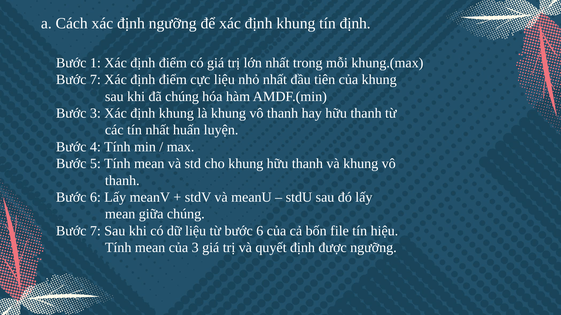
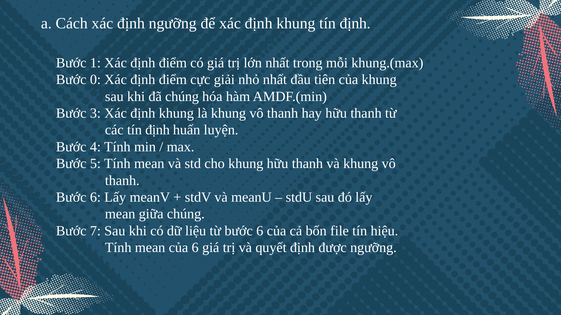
7: 7 -> 0 (95, 80)
cực liệu: liệu -> giải (224, 80)
các tín nhất: nhất -> định (158, 130)
của 3: 3 -> 6 (195, 248)
